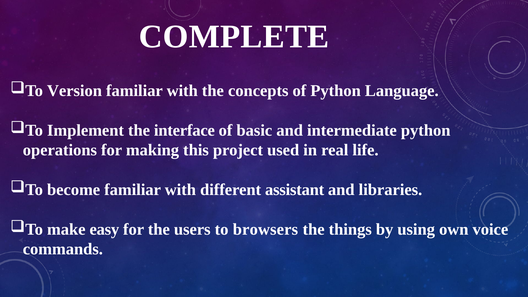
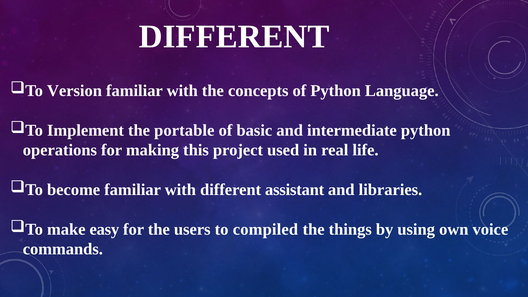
COMPLETE: COMPLETE -> DIFFERENT (234, 37)
interface: interface -> portable (184, 130)
browsers: browsers -> compiled (265, 229)
